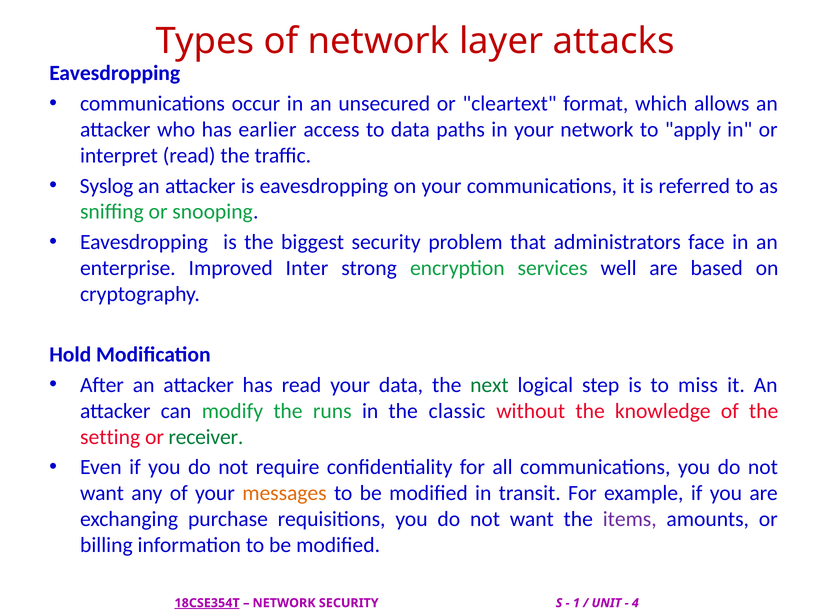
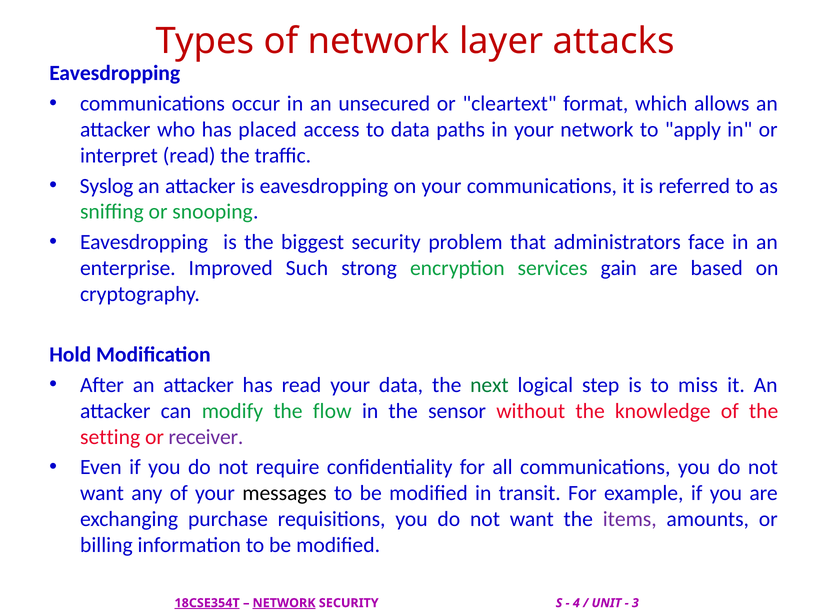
earlier: earlier -> placed (268, 130)
Inter: Inter -> Such (307, 268)
well: well -> gain (619, 268)
runs: runs -> flow (332, 411)
classic: classic -> sensor (457, 411)
receiver colour: green -> purple (206, 437)
messages colour: orange -> black (284, 493)
NETWORK underline: none -> present (284, 603)
1: 1 -> 4 (576, 603)
4: 4 -> 3 (635, 603)
